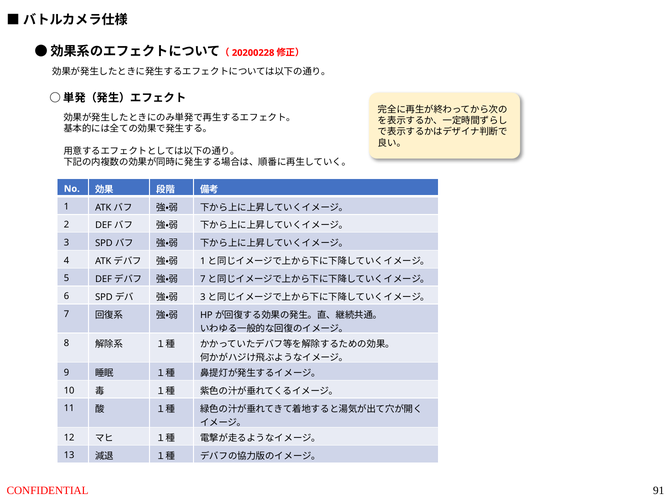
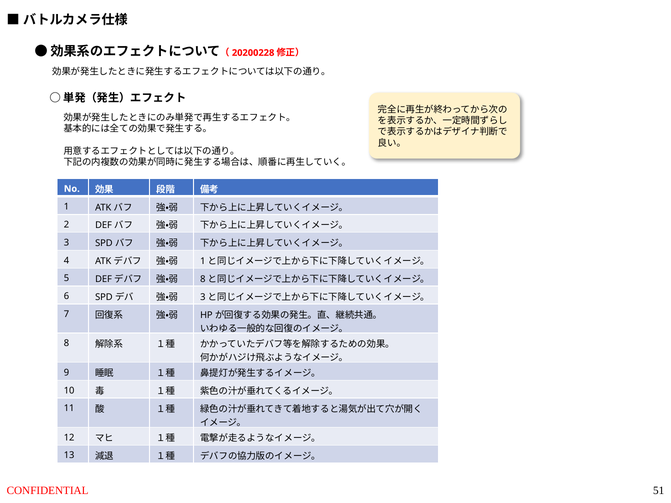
7: 7 -> 8 (203, 279)
91: 91 -> 51 (659, 491)
